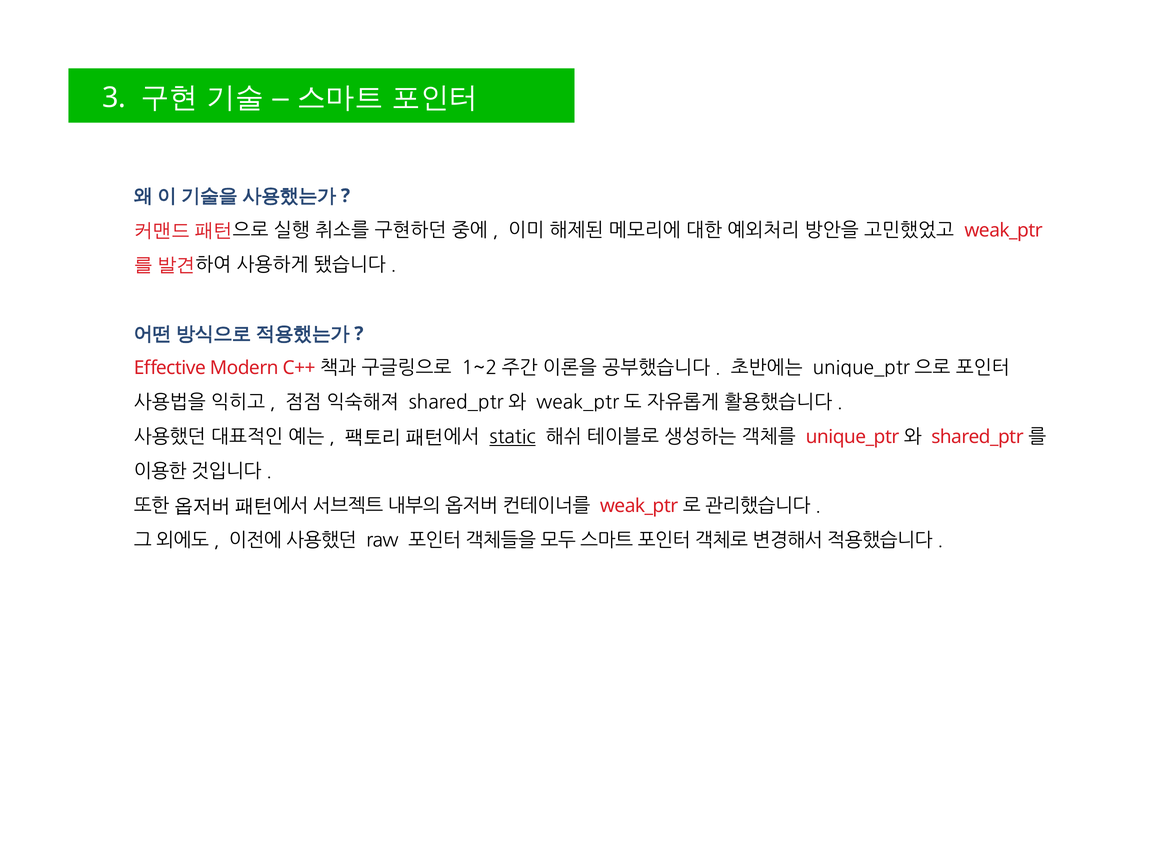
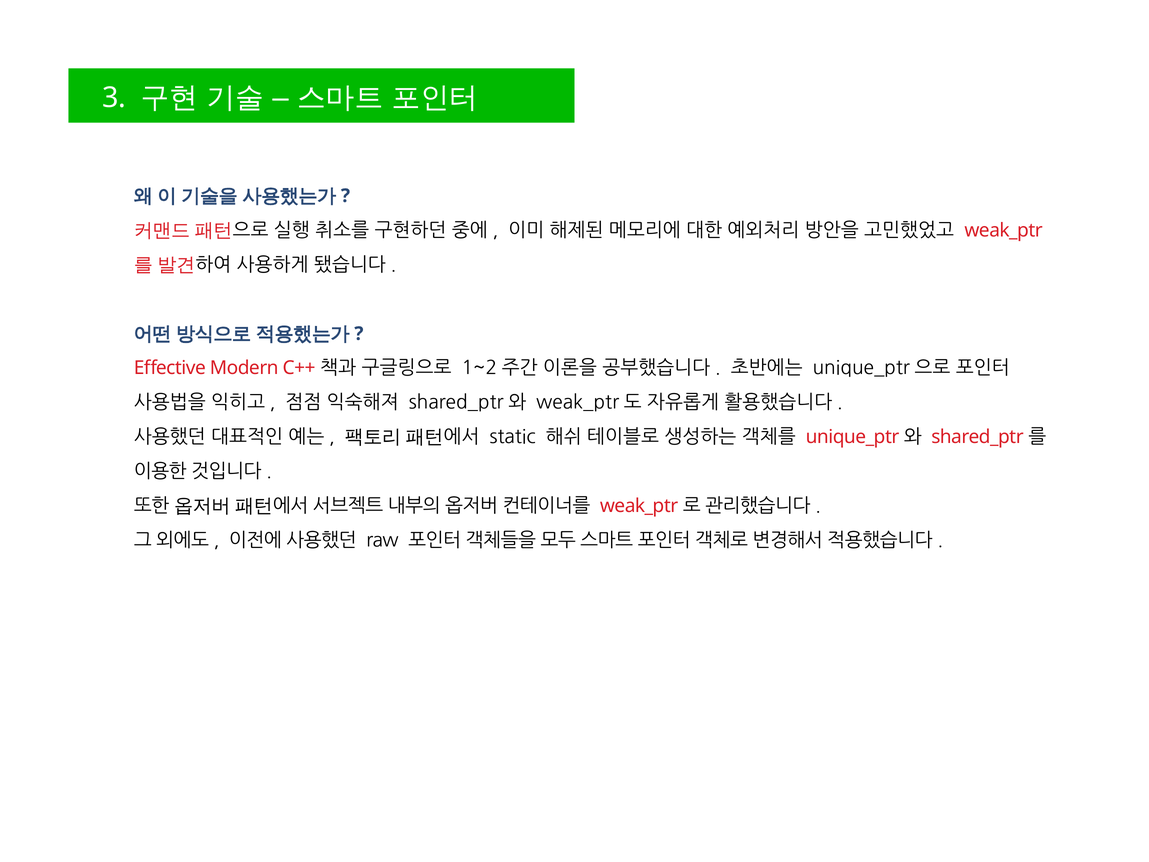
static underline: present -> none (513, 437)
